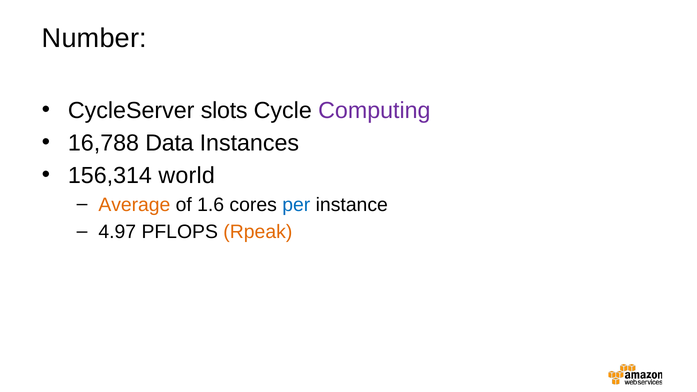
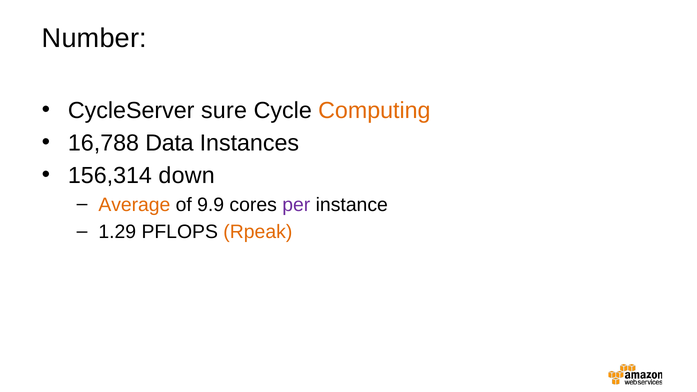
slots: slots -> sure (224, 111)
Computing colour: purple -> orange (374, 111)
world: world -> down (187, 176)
1.6: 1.6 -> 9.9 (211, 205)
per colour: blue -> purple (296, 205)
4.97: 4.97 -> 1.29 (117, 232)
